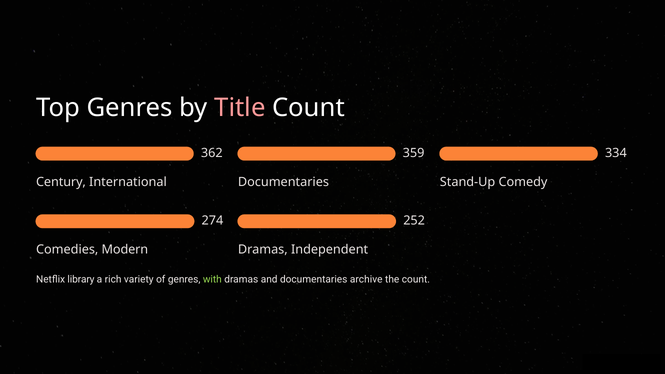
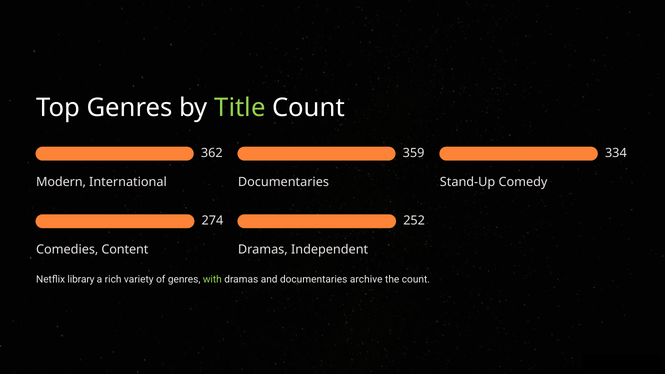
Title colour: pink -> light green (240, 108)
Century: Century -> Modern (61, 182)
Modern: Modern -> Content (125, 250)
